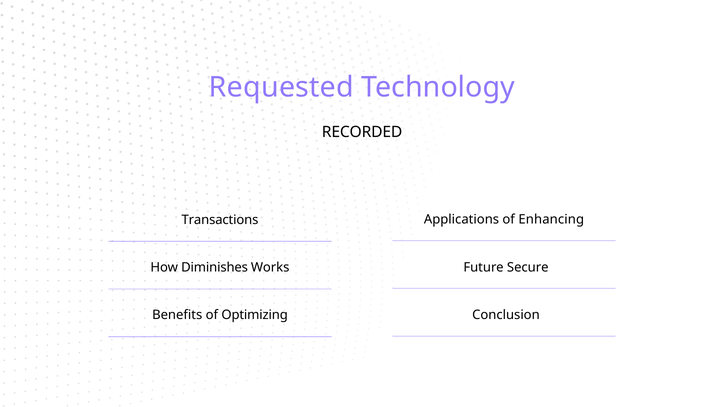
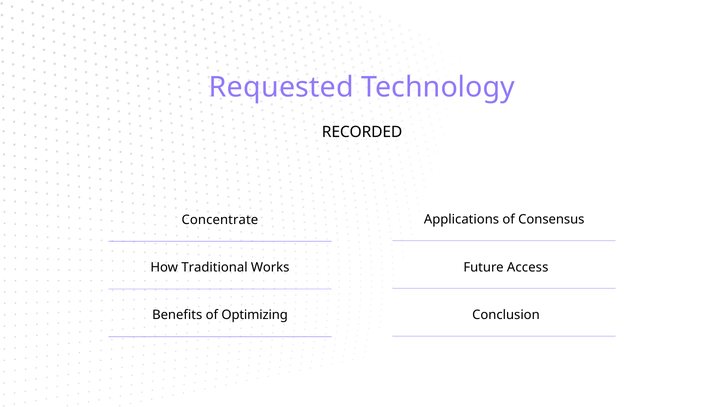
Enhancing: Enhancing -> Consensus (551, 220)
Transactions: Transactions -> Concentrate (220, 220)
Secure: Secure -> Access (528, 267)
Diminishes: Diminishes -> Traditional (215, 268)
